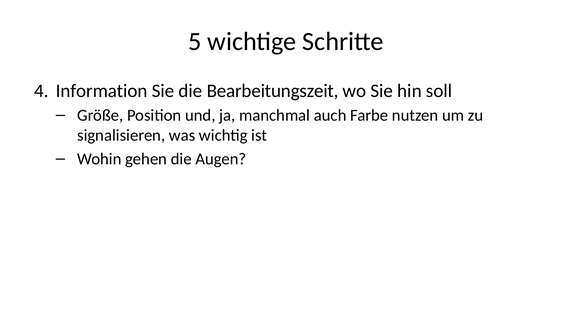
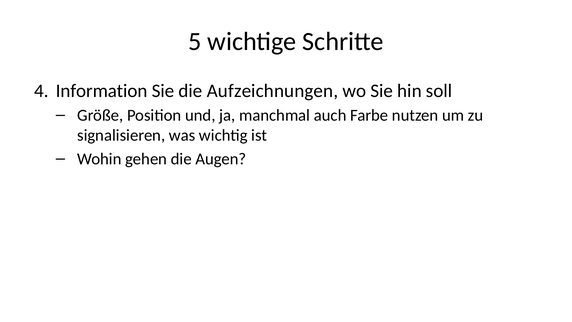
Bearbeitungszeit: Bearbeitungszeit -> Aufzeichnungen (272, 91)
